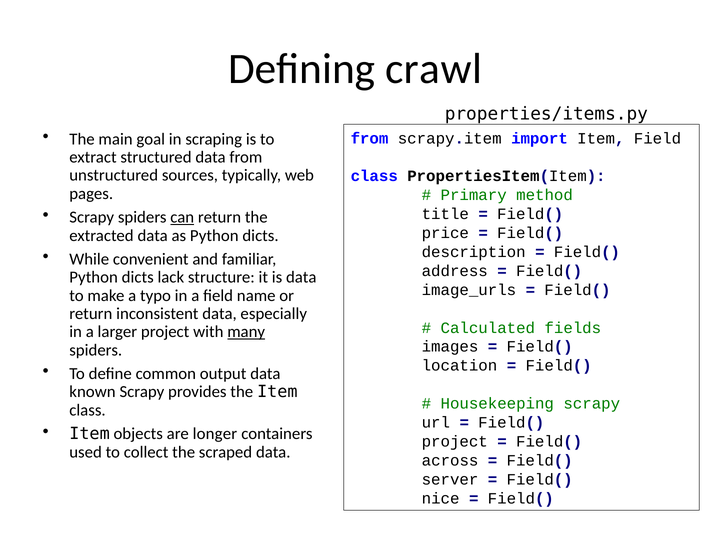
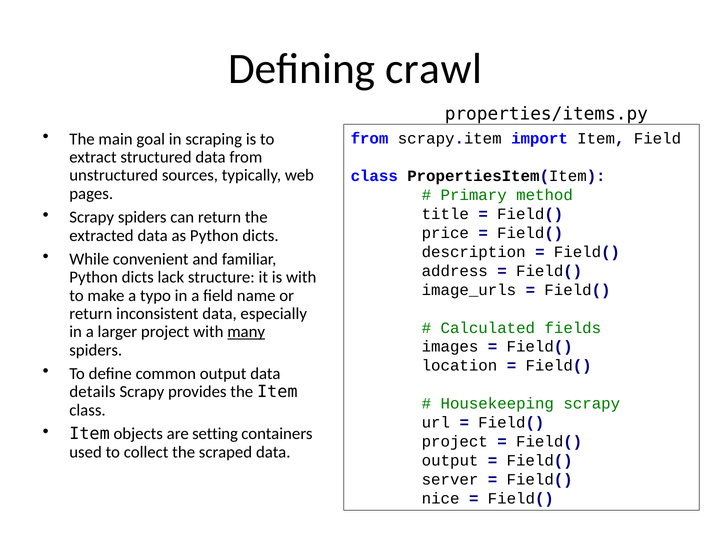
can underline: present -> none (182, 217)
is data: data -> with (301, 278)
known: known -> details (92, 392)
longer: longer -> setting (215, 434)
across: across -> output (450, 461)
